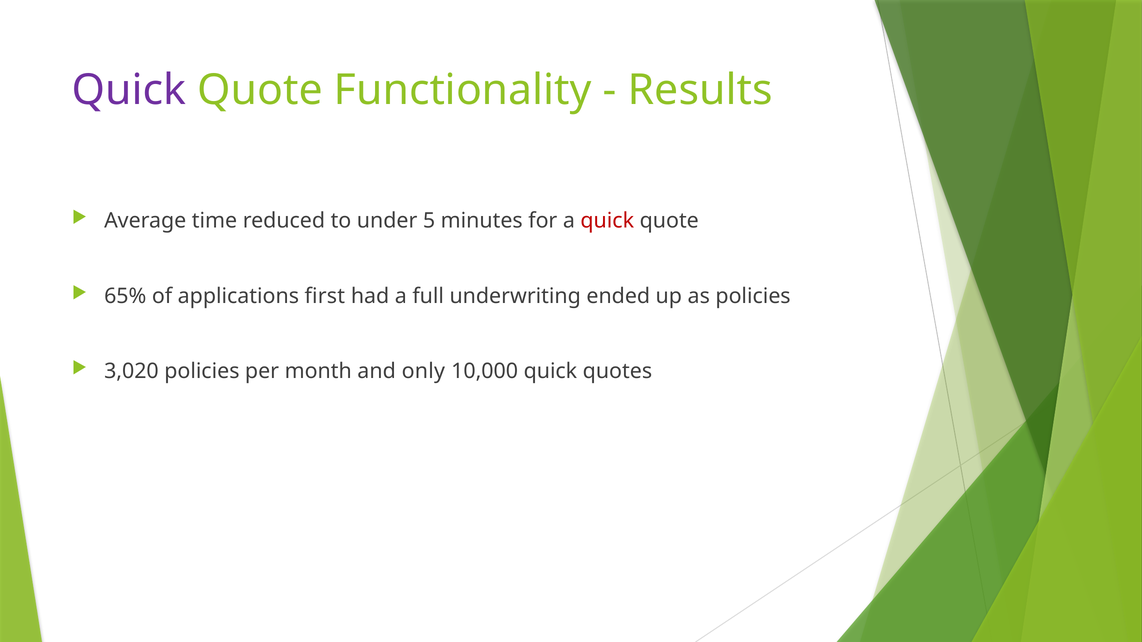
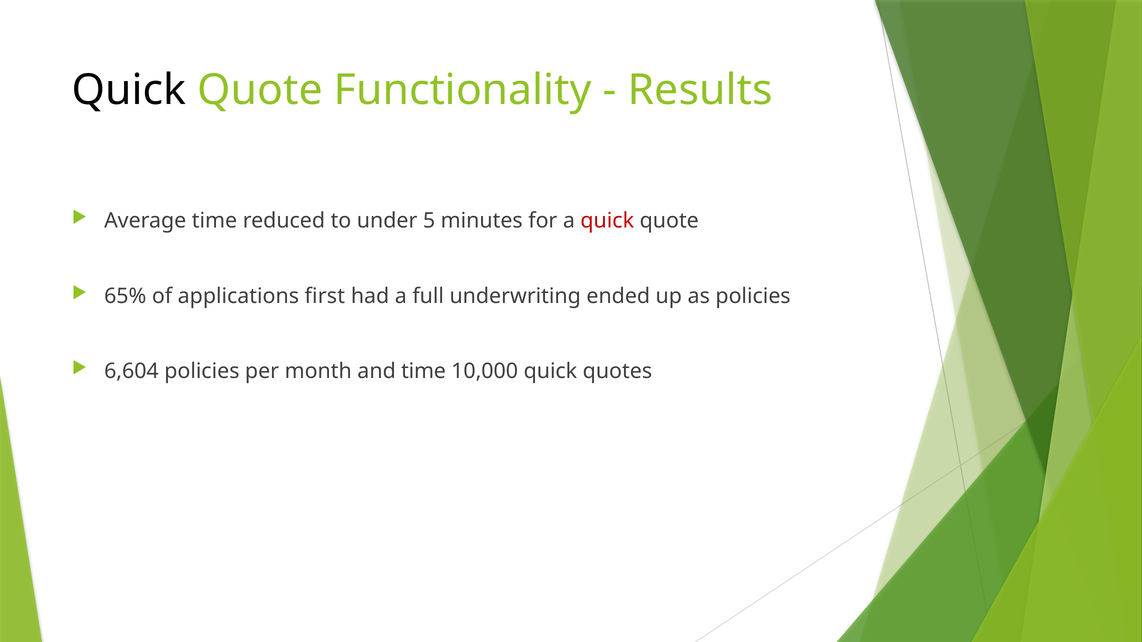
Quick colour: purple -> black (129, 90)
3,020: 3,020 -> 6,604 (131, 371)
and only: only -> time (424, 371)
